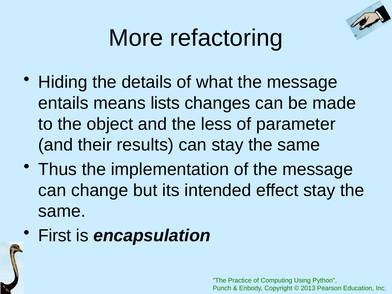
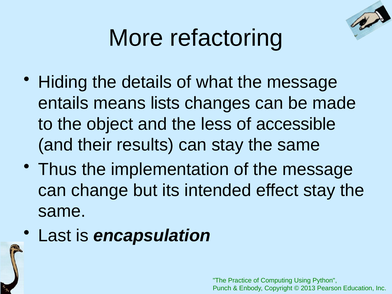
parameter: parameter -> accessible (296, 124)
First: First -> Last (55, 236)
